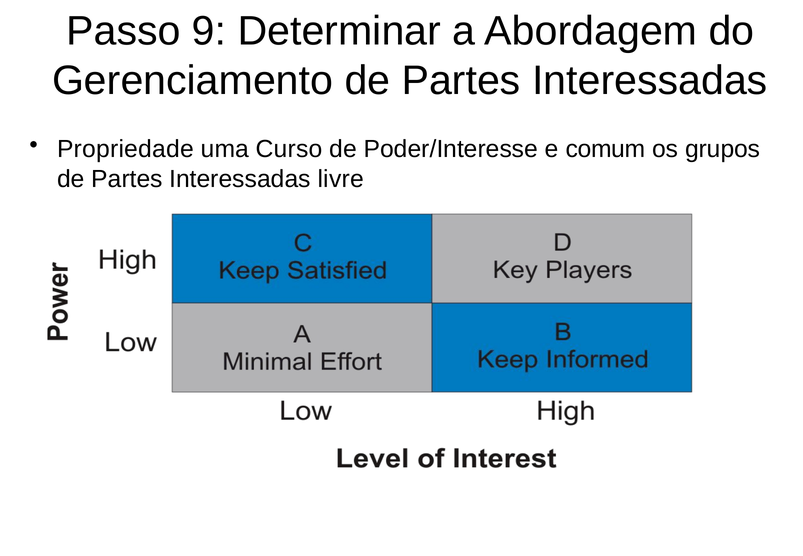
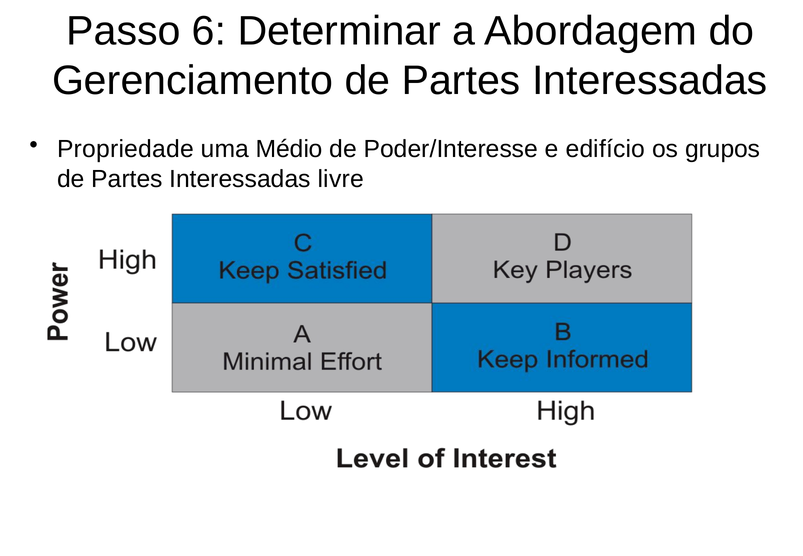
9: 9 -> 6 (209, 31)
Curso: Curso -> Médio (289, 149)
comum: comum -> edifício (605, 149)
